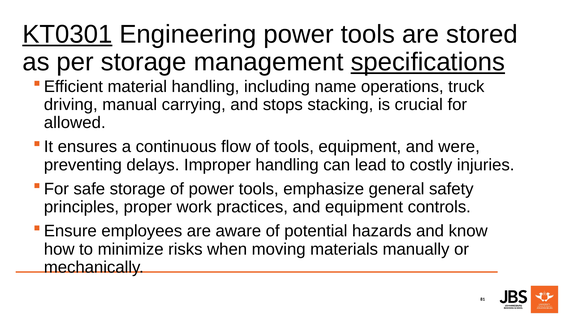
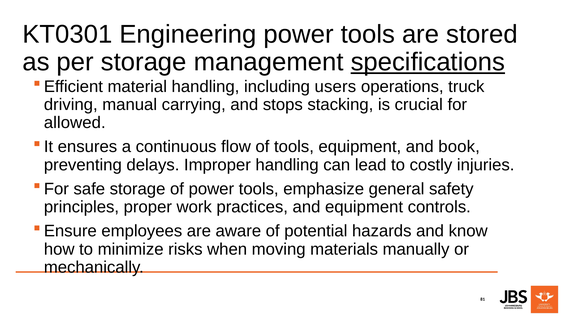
KT0301 underline: present -> none (67, 34)
name: name -> users (335, 86)
were: were -> book (459, 147)
